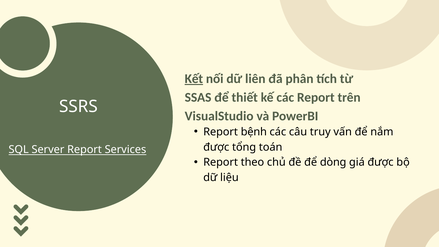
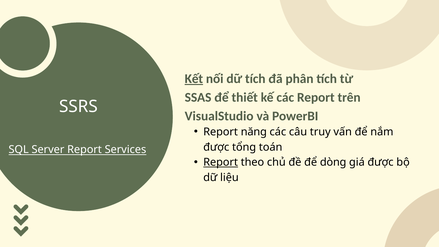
dữ liên: liên -> tích (255, 79)
bệnh: bệnh -> năng (254, 132)
Report underline: none -> present (221, 162)
